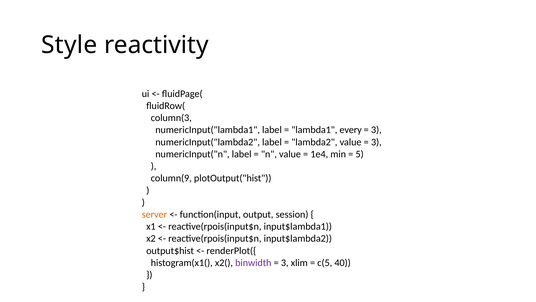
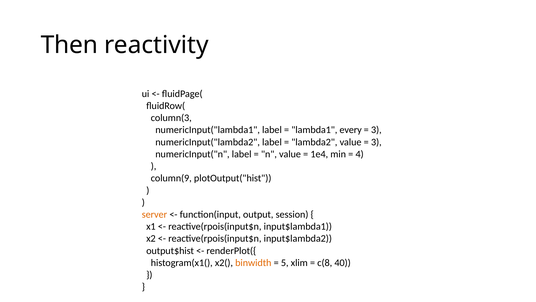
Style: Style -> Then (69, 45)
5: 5 -> 4 (360, 154)
binwidth colour: purple -> orange (253, 262)
3: 3 -> 5 (285, 262)
c(5: c(5 -> c(8 (325, 262)
